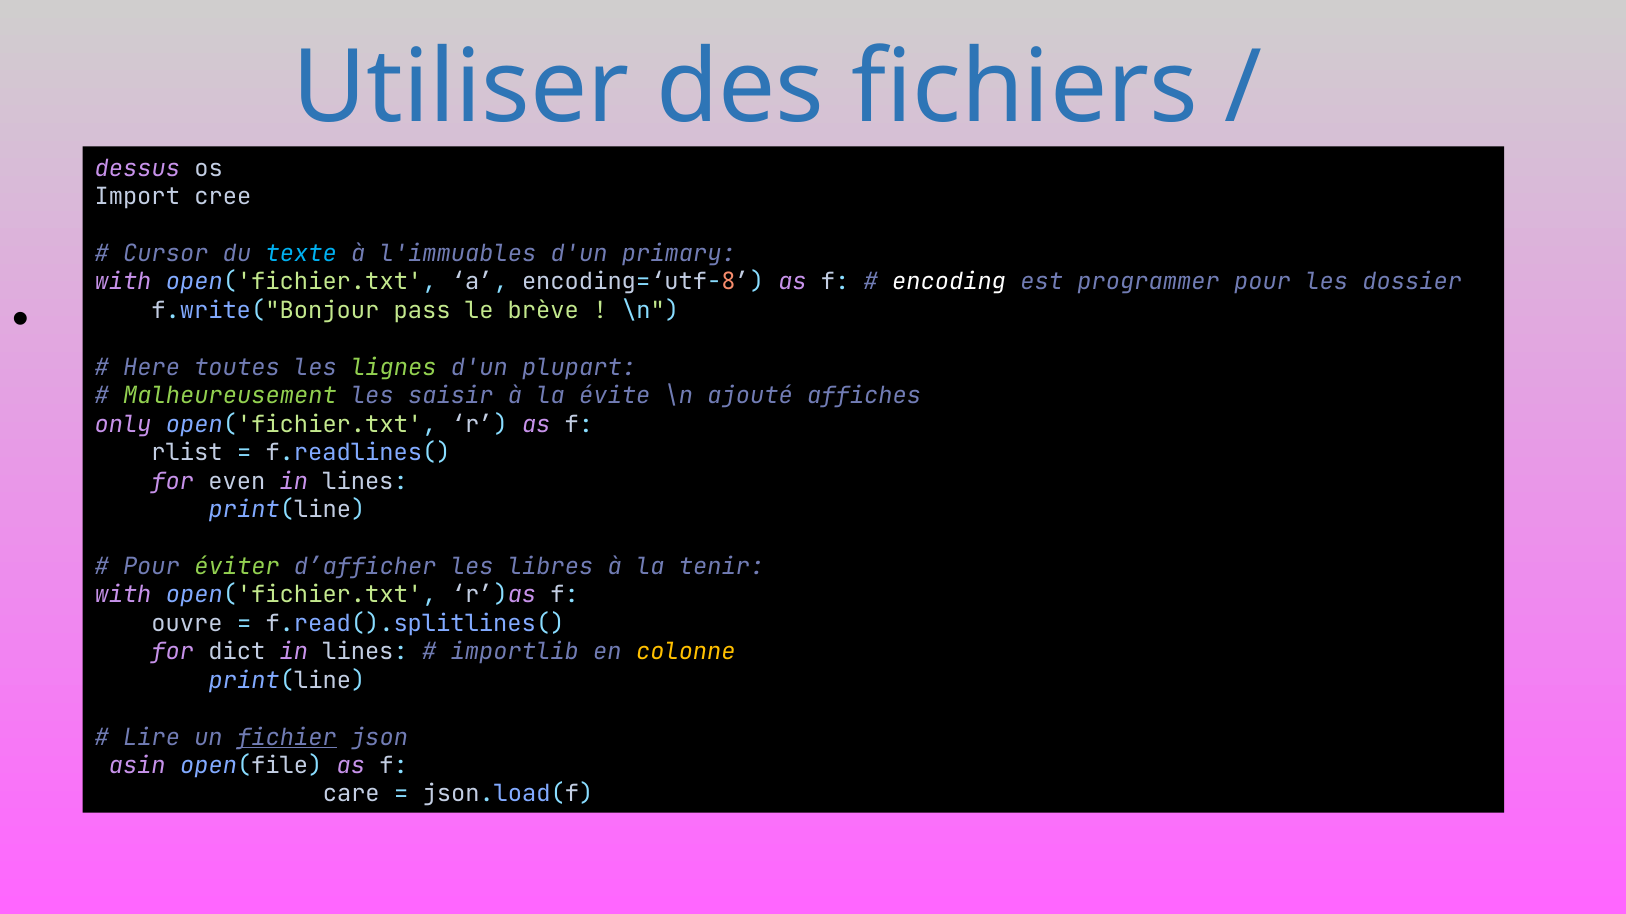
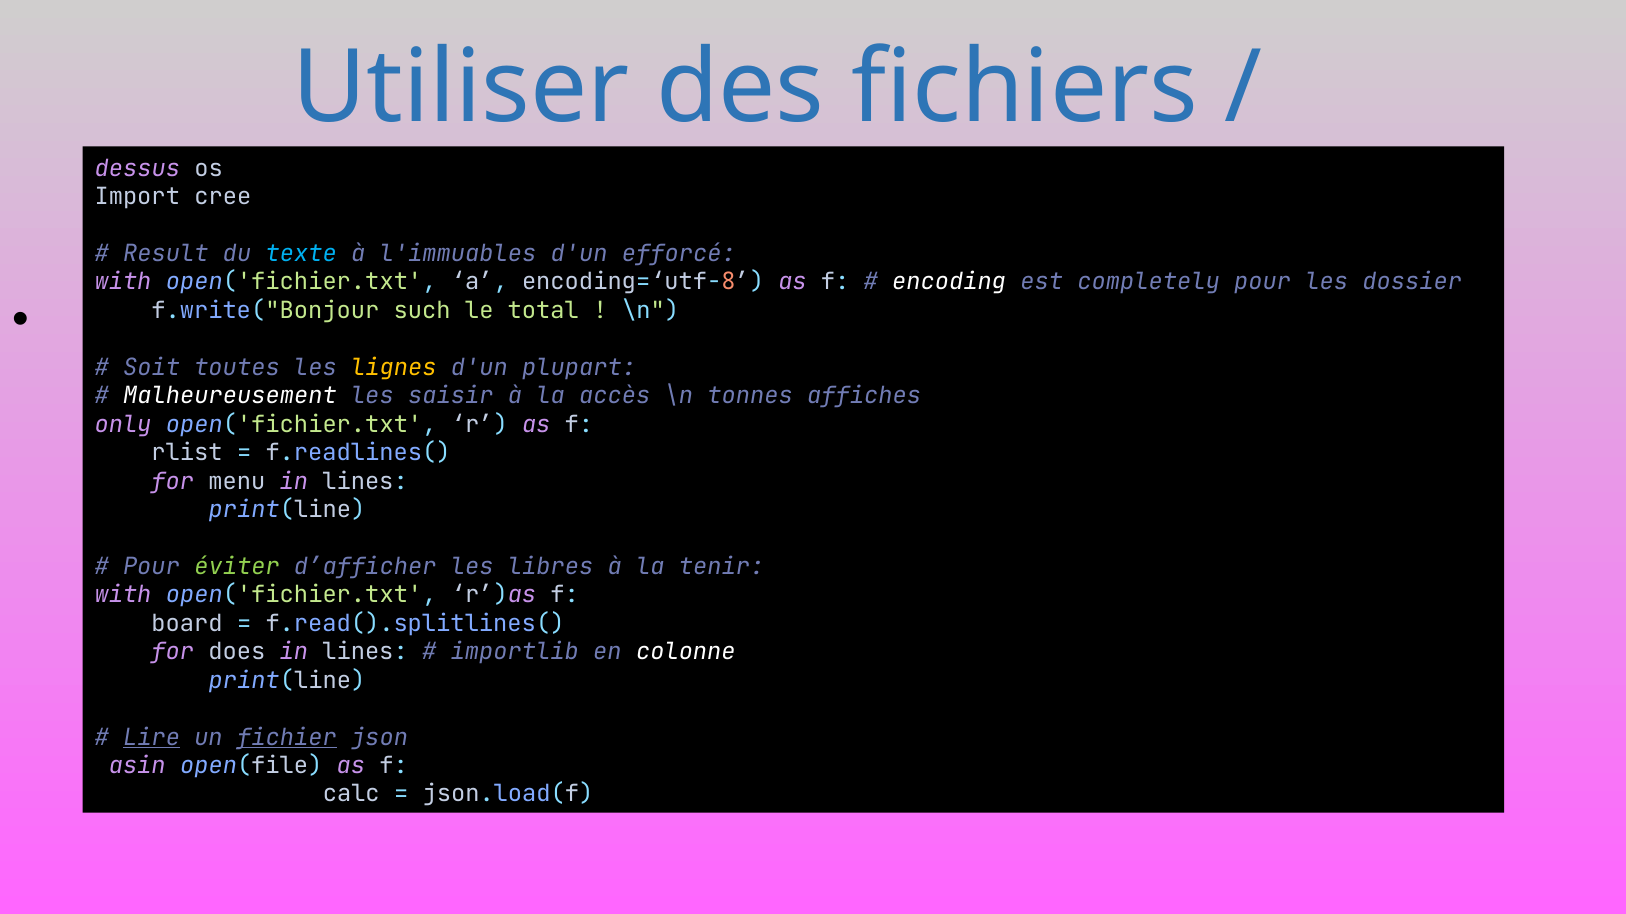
Cursor: Cursor -> Result (166, 254)
primary: primary -> efforcé (679, 254)
programmer: programmer -> completely (1149, 282)
pass: pass -> such (422, 311)
brève: brève -> total (543, 311)
Here: Here -> Soit (152, 368)
lignes colour: light green -> yellow (394, 368)
Malheureusement colour: light green -> white (230, 396)
évite: évite -> accès (615, 396)
ajouté: ajouté -> tonnes (750, 396)
even: even -> menu (237, 482)
ouvre: ouvre -> board (187, 624)
dict: dict -> does (237, 652)
colonne colour: yellow -> white (686, 652)
Lire underline: none -> present (152, 738)
care: care -> calc (351, 795)
